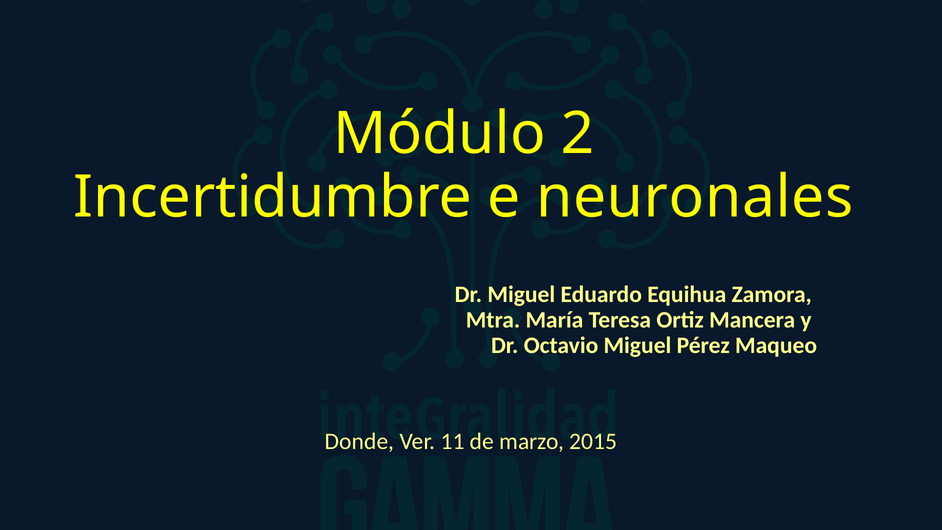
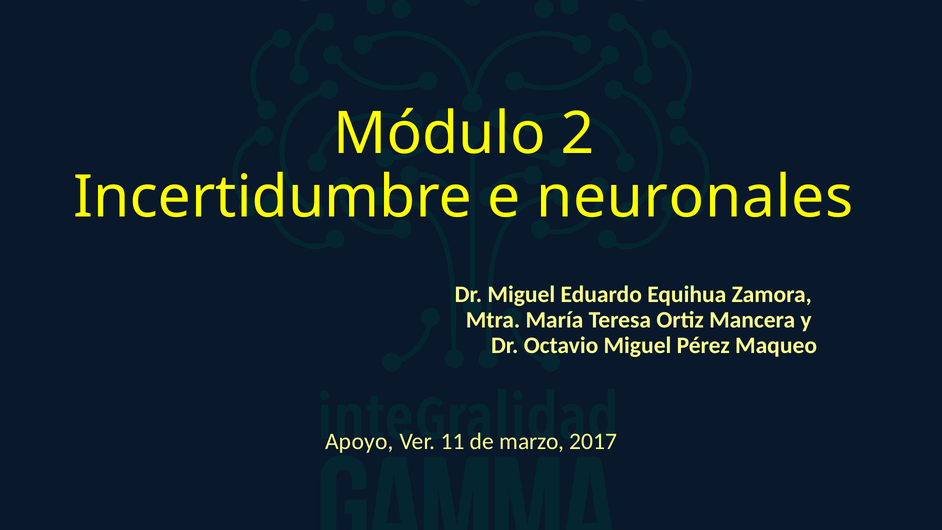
Donde: Donde -> Apoyo (359, 441)
2015: 2015 -> 2017 (593, 441)
